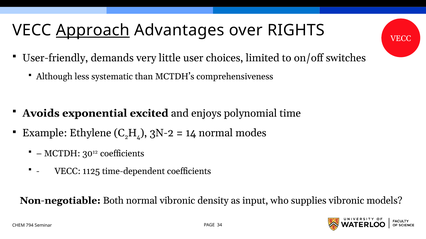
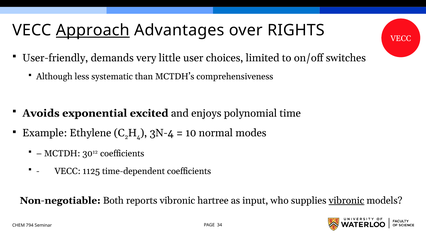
3N-2: 3N-2 -> 3N-4 (162, 133)
14: 14 -> 10 (191, 133)
Both normal: normal -> reports (142, 201)
density: density -> hartree (213, 201)
vibronic underline: none -> present (346, 201)
